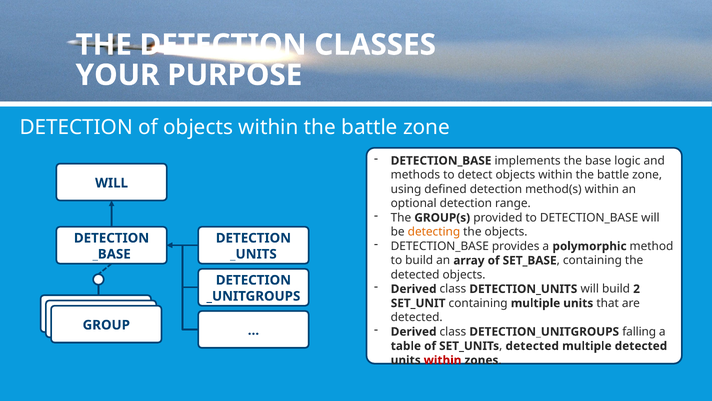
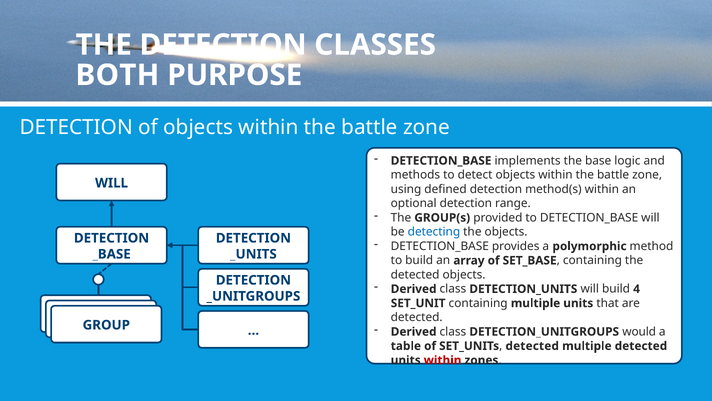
YOUR: YOUR -> BOTH (117, 75)
detecting colour: orange -> blue (434, 232)
2: 2 -> 4 (637, 289)
falling: falling -> would (639, 331)
